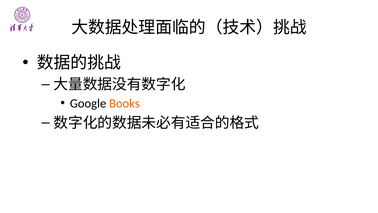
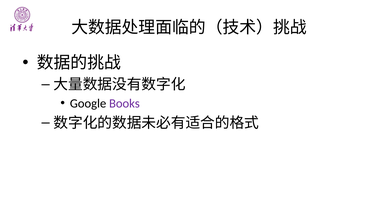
Books colour: orange -> purple (124, 103)
